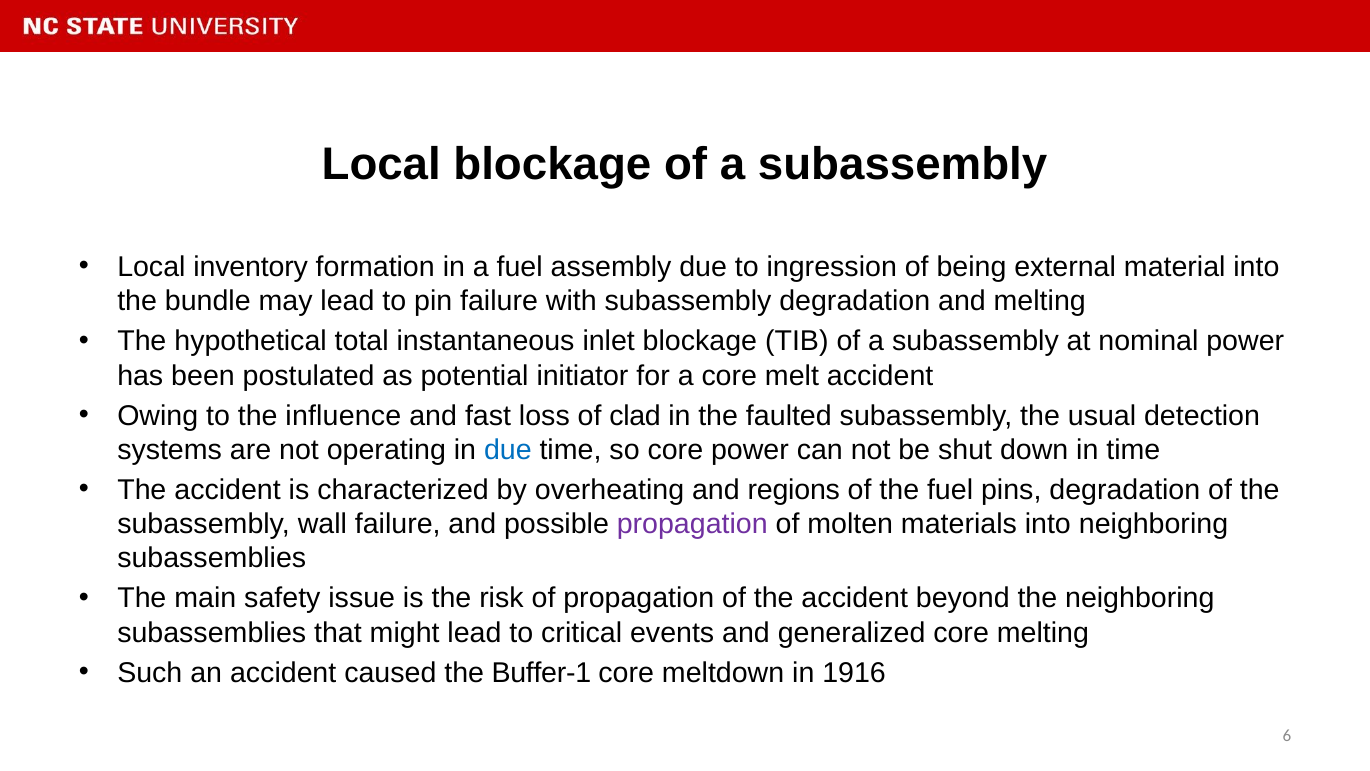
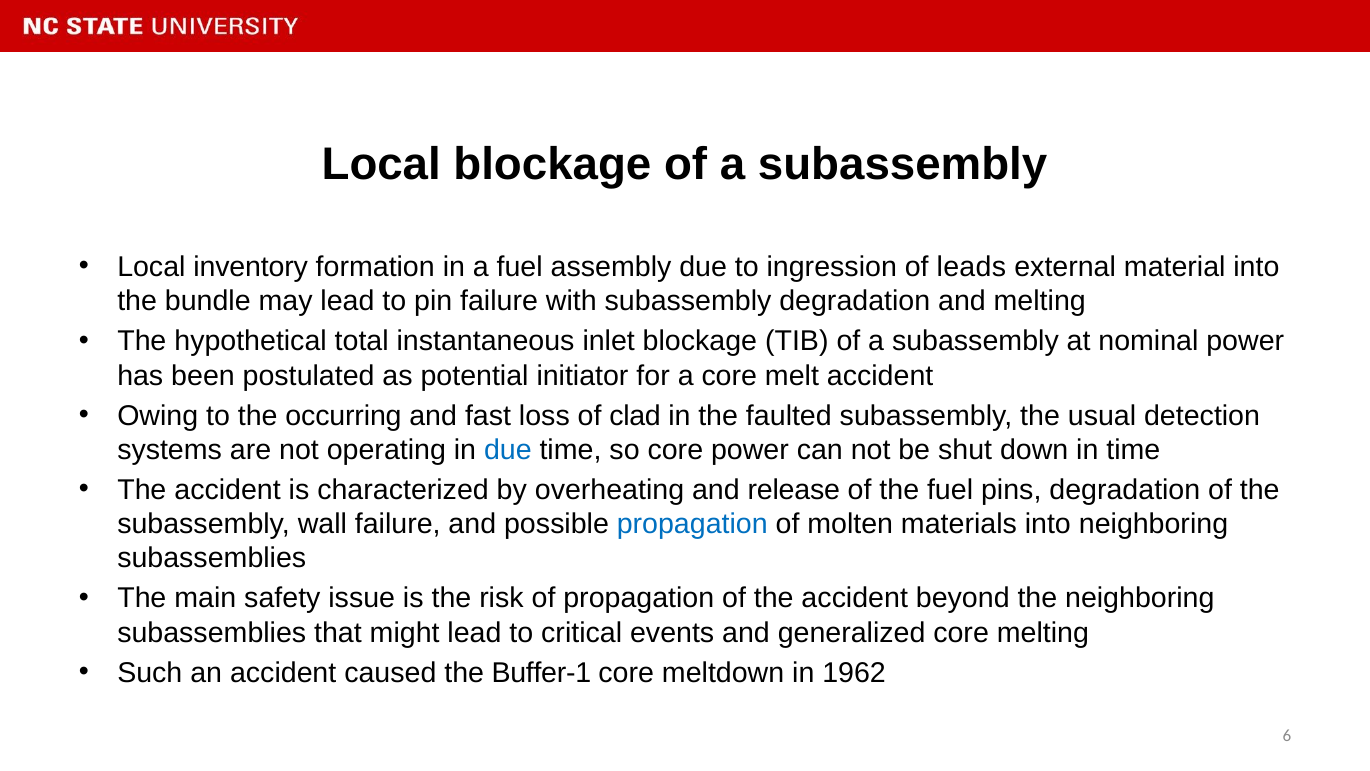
being: being -> leads (971, 267)
influence: influence -> occurring (344, 415)
regions: regions -> release (794, 490)
propagation colour: purple -> blue (692, 524)
1916: 1916 -> 1962 (854, 672)
